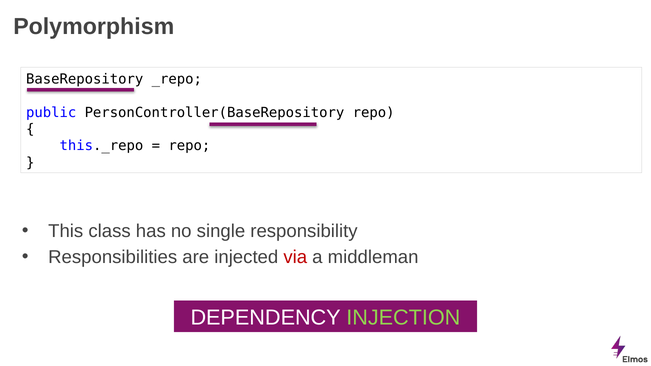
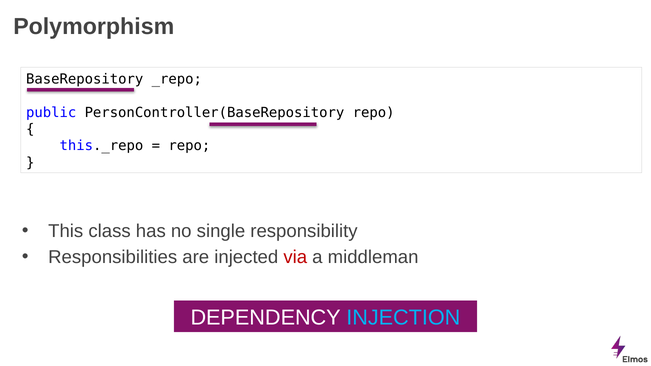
INJECTION colour: light green -> light blue (403, 318)
